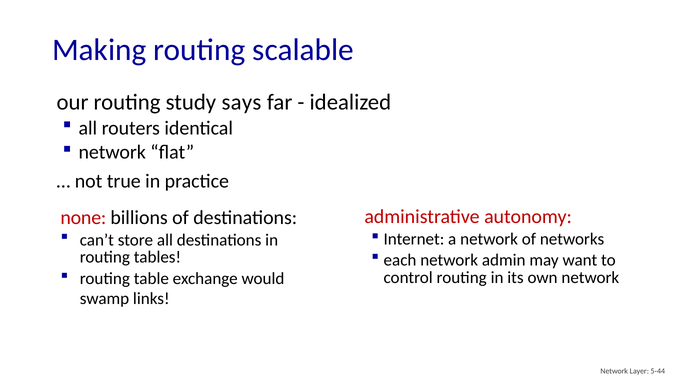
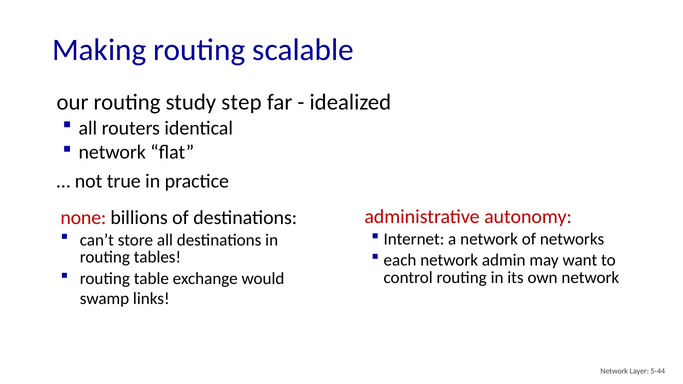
says: says -> step (241, 102)
